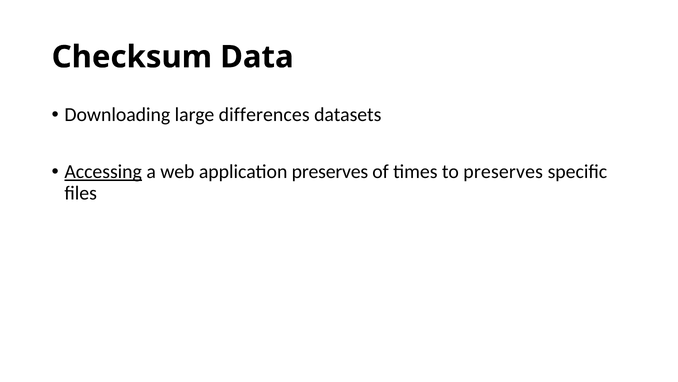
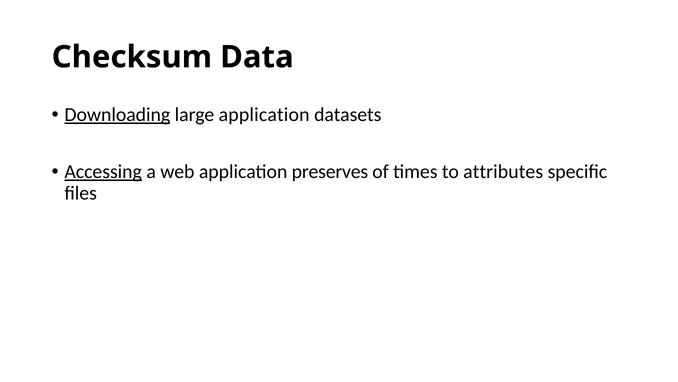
Downloading underline: none -> present (117, 115)
large differences: differences -> application (264, 115)
to preserves: preserves -> attributes (503, 171)
